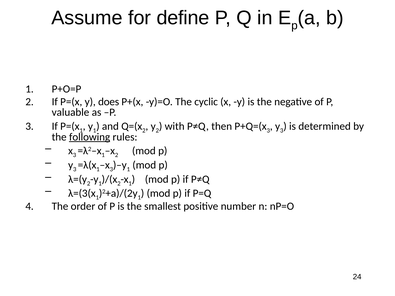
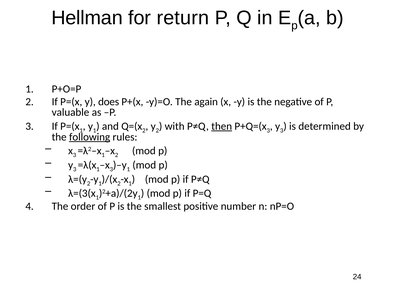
Assume: Assume -> Hellman (87, 18)
define: define -> return (183, 18)
cyclic: cyclic -> again (206, 102)
then underline: none -> present (222, 126)
